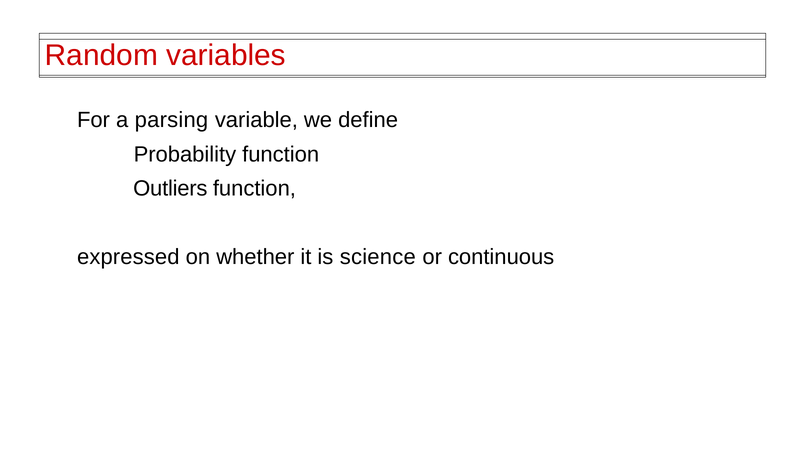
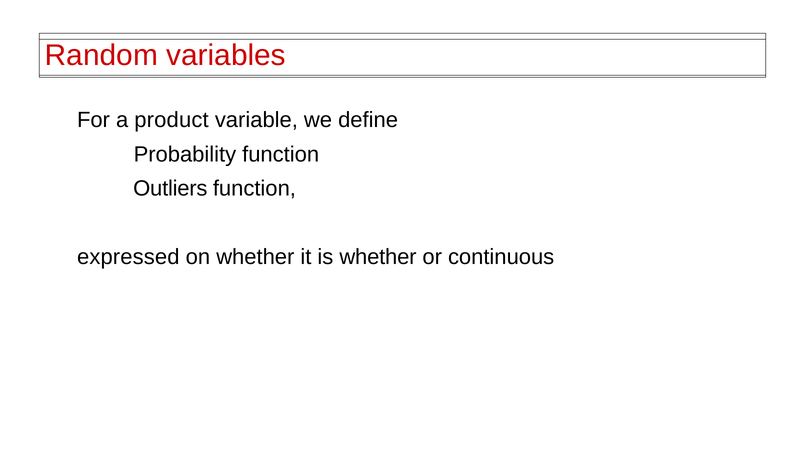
parsing: parsing -> product (172, 120)
is science: science -> whether (378, 257)
